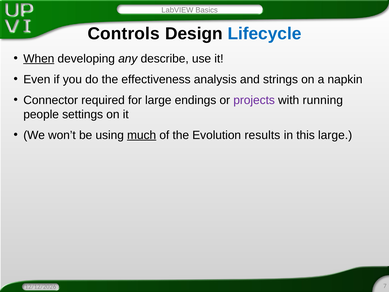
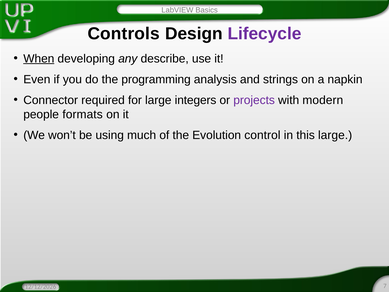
Lifecycle colour: blue -> purple (264, 34)
effectiveness: effectiveness -> programming (156, 79)
endings: endings -> integers (196, 100)
running: running -> modern (323, 100)
settings: settings -> formats (83, 114)
much underline: present -> none (142, 135)
results: results -> control (262, 135)
